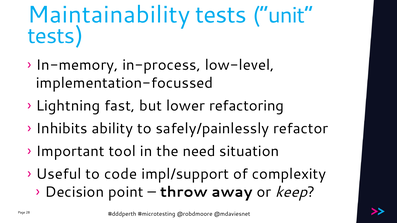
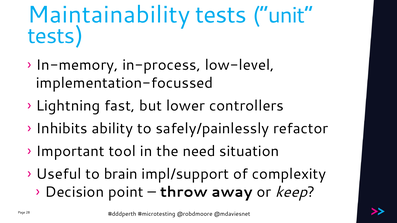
refactoring: refactoring -> controllers (246, 106)
code: code -> brain (121, 174)
